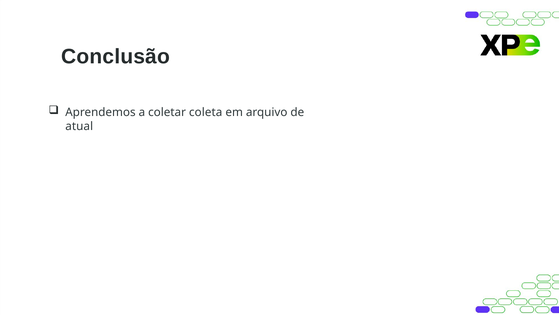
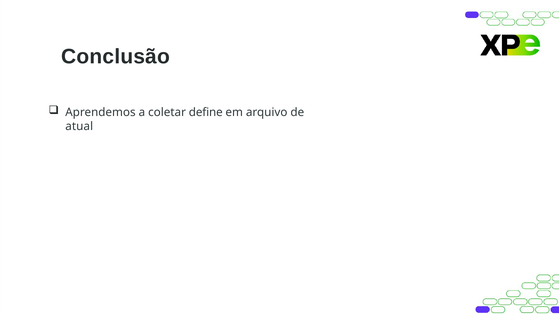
coleta: coleta -> define (206, 112)
